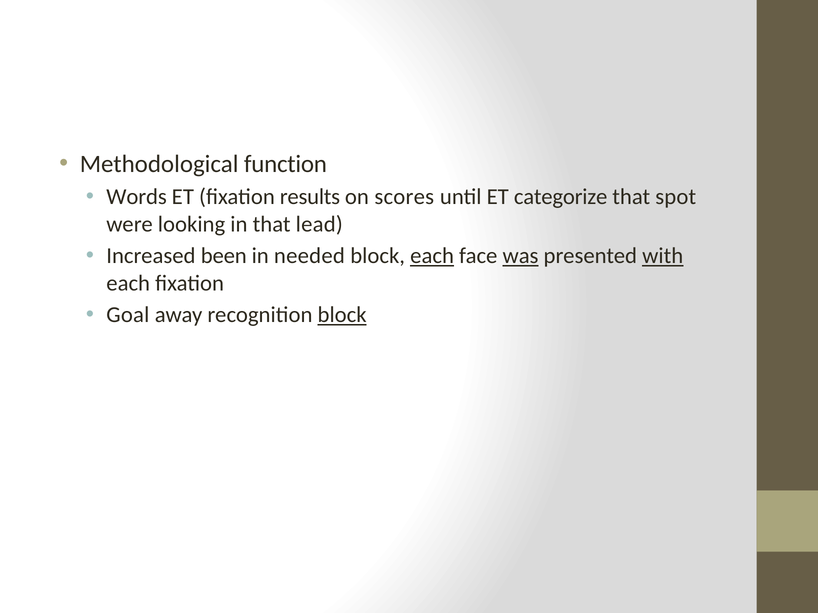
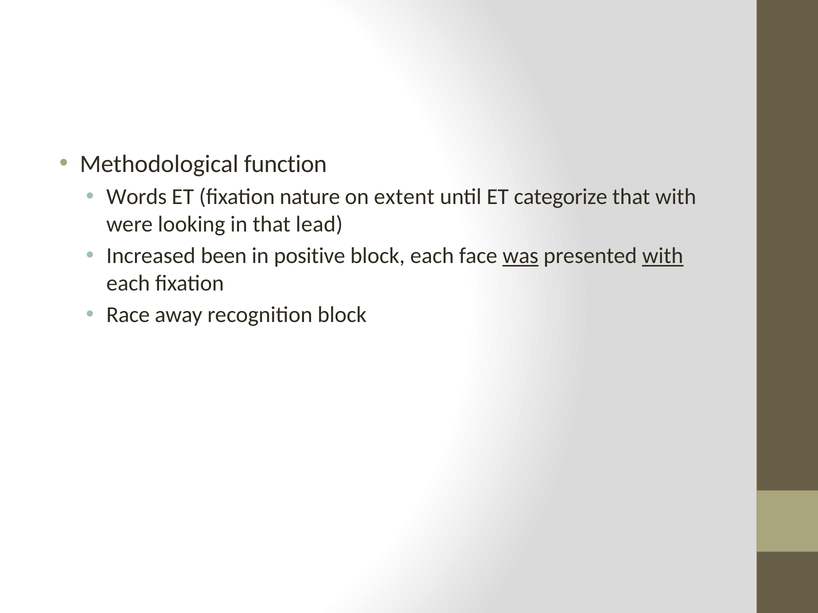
results: results -> nature (310, 197)
scores: scores -> extent (404, 197)
that spot: spot -> with (676, 197)
needed: needed -> positive (310, 256)
each underline: present -> none (432, 256)
Goal: Goal -> Race (128, 315)
block underline: present -> none (342, 315)
